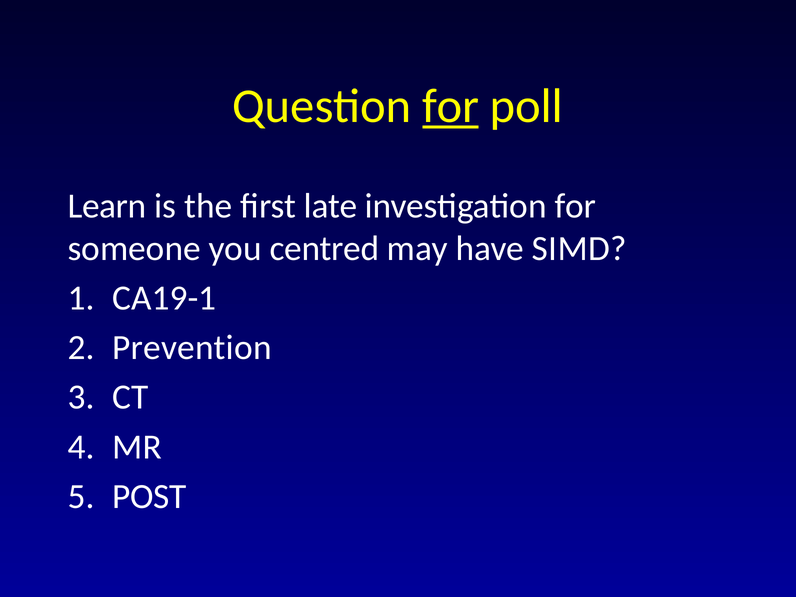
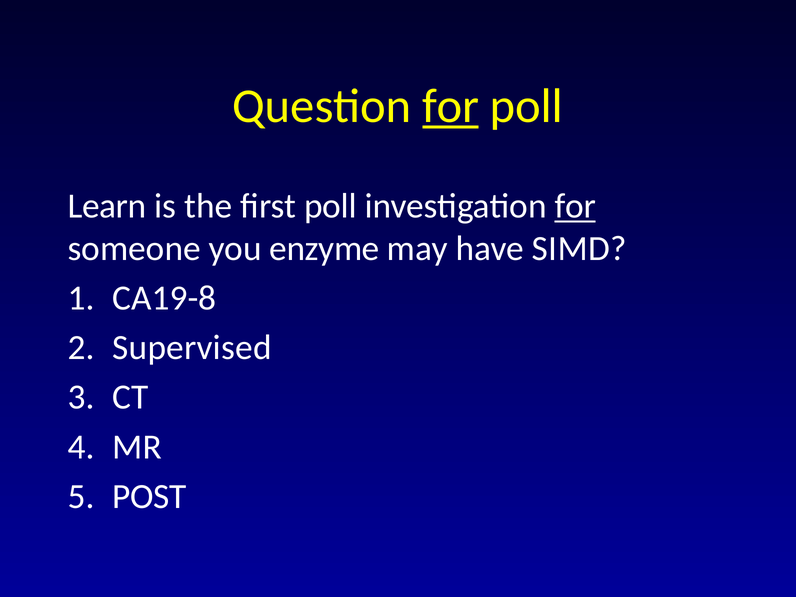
first late: late -> poll (330, 206)
for underline: none -> present (575, 206)
centred: centred -> enzyme (324, 249)
CA19-1: CA19-1 -> CA19-8 (164, 298)
Prevention: Prevention -> Supervised (192, 348)
